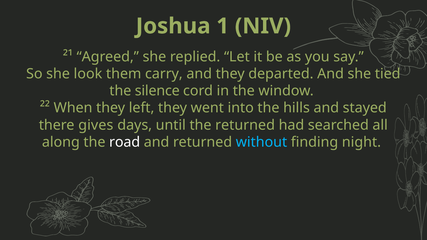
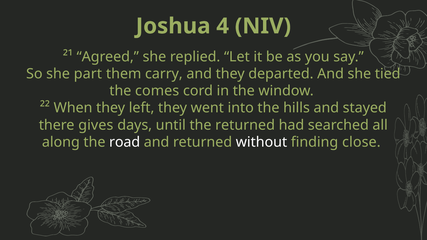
1: 1 -> 4 (223, 26)
look: look -> part (88, 74)
silence: silence -> comes (157, 91)
without colour: light blue -> white (261, 142)
night: night -> close (361, 142)
